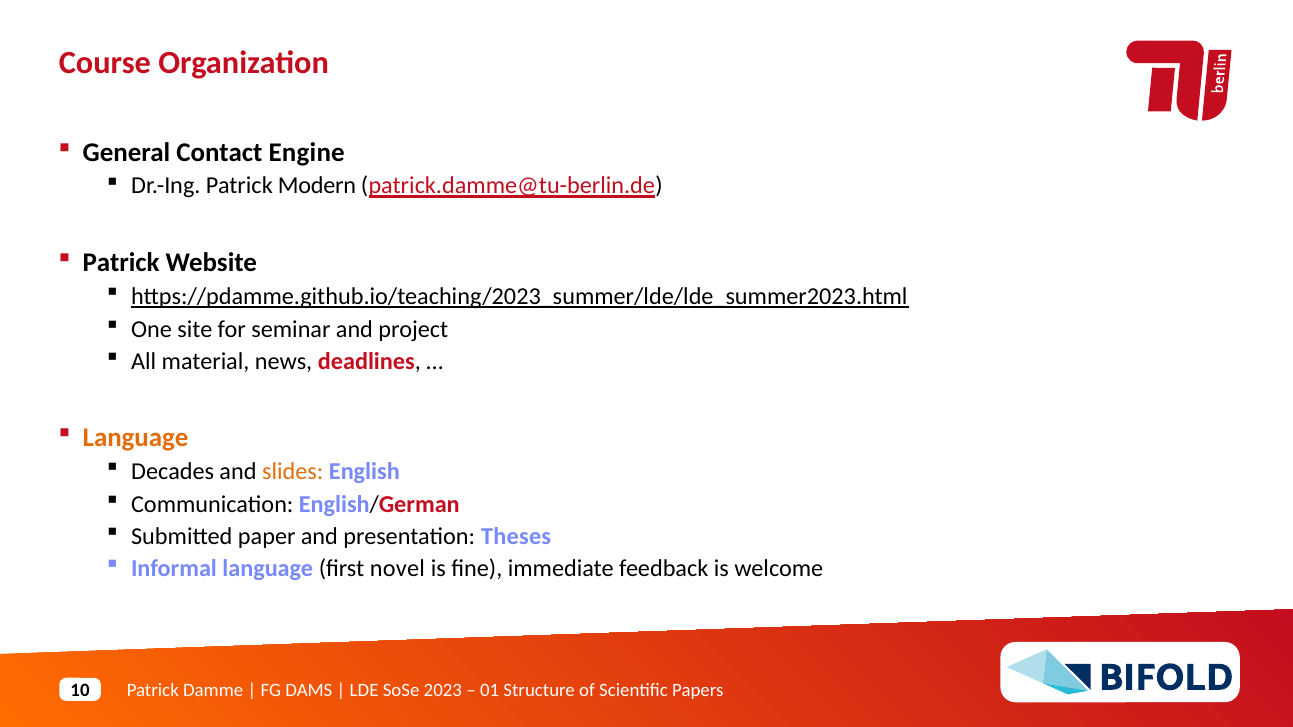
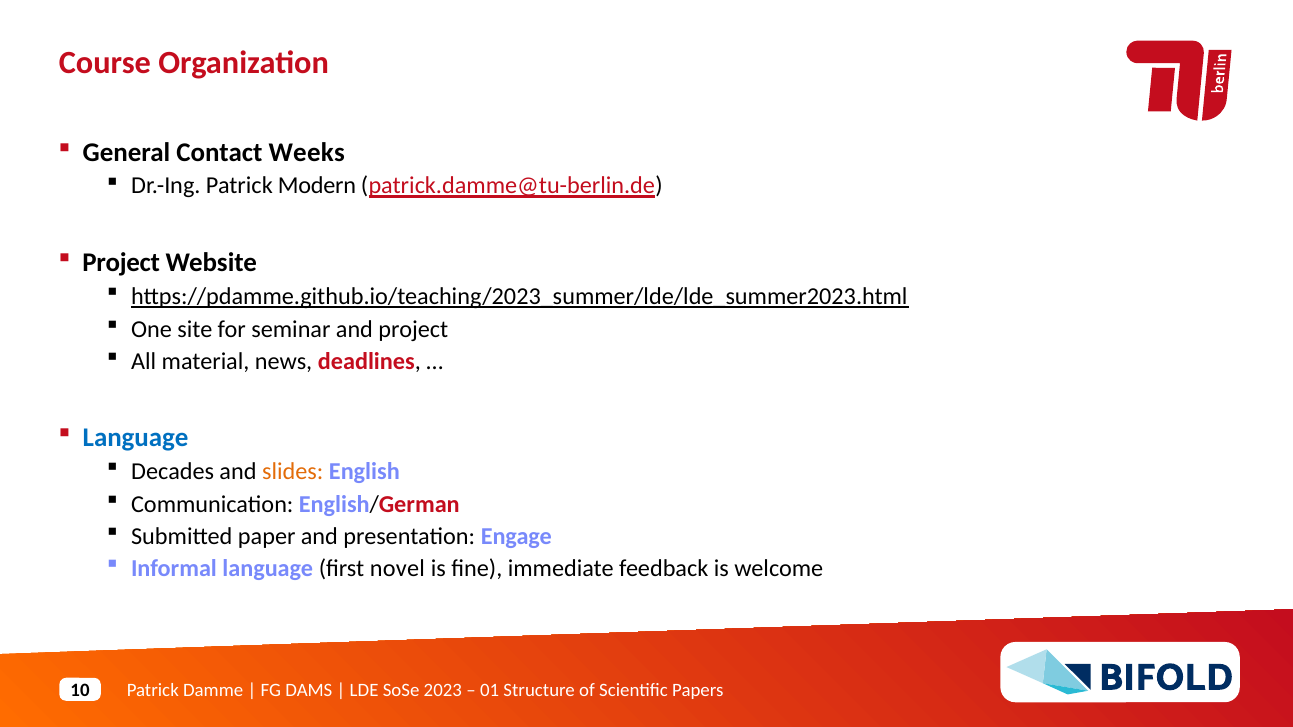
Engine: Engine -> Weeks (307, 153)
Patrick: Patrick -> Project (121, 263)
Language colour: orange -> blue (136, 438)
Theses: Theses -> Engage (516, 537)
